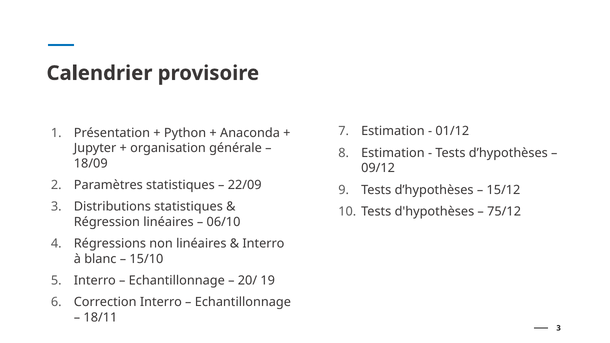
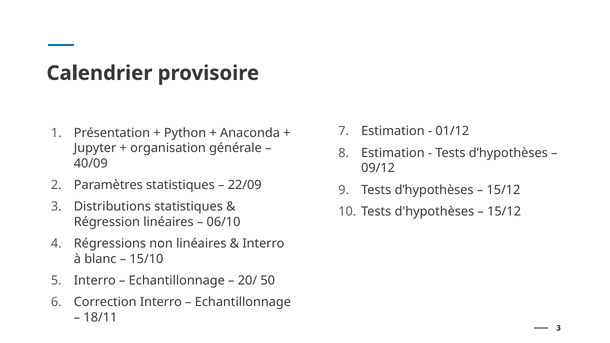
18/09: 18/09 -> 40/09 (91, 163)
75/12: 75/12 -> 15/12 (504, 212)
19: 19 -> 50 (268, 281)
